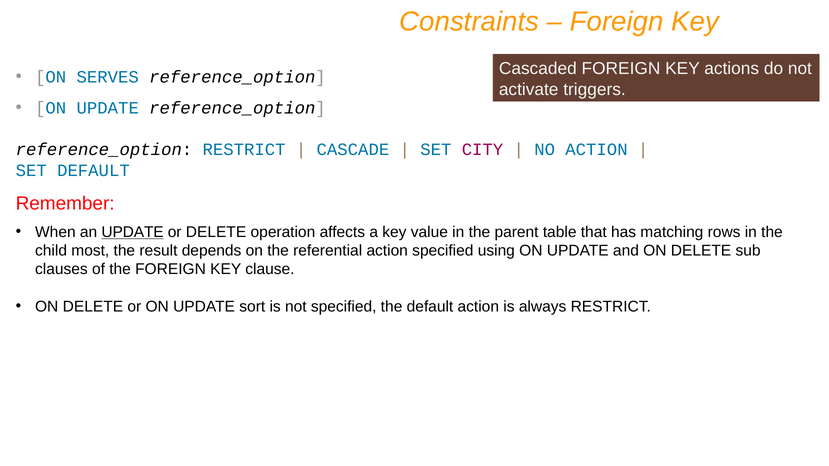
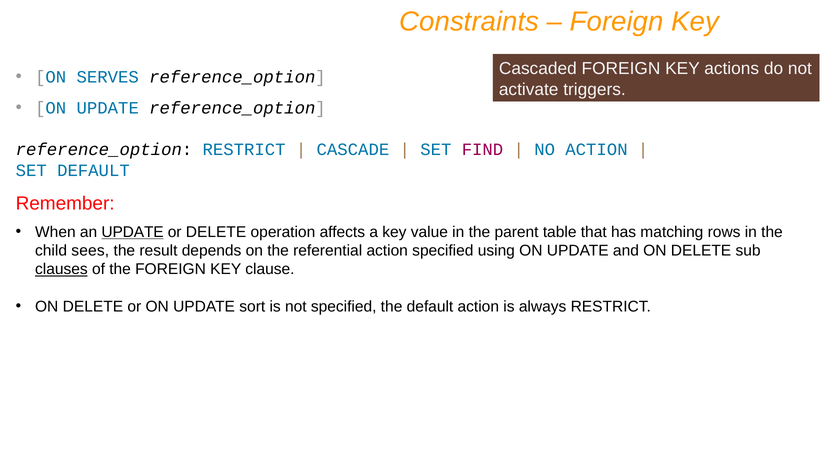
CITY: CITY -> FIND (482, 150)
most: most -> sees (90, 251)
clauses underline: none -> present (61, 270)
